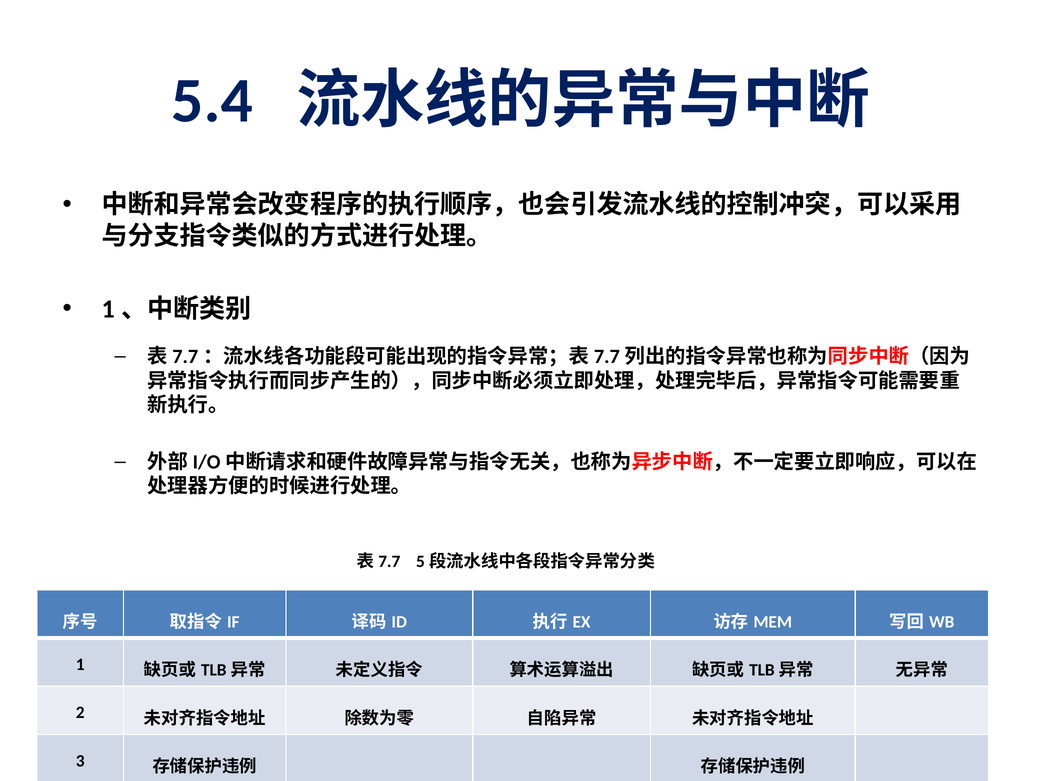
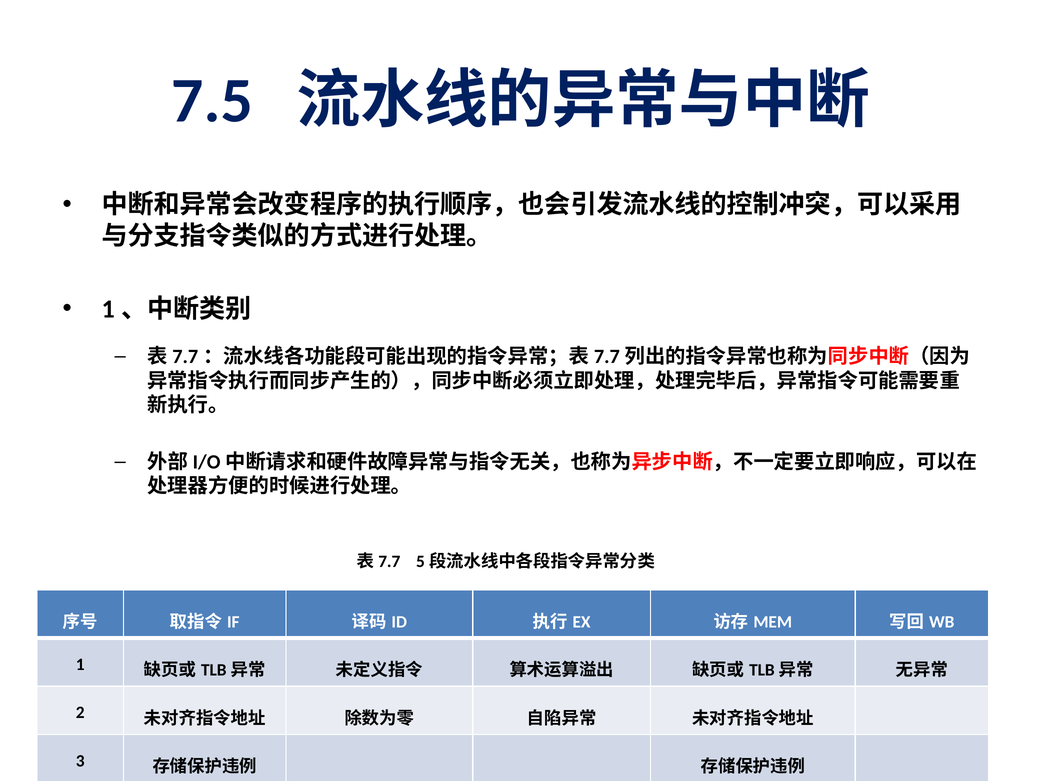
5.4: 5.4 -> 7.5 (212, 101)
